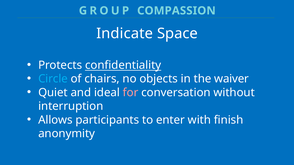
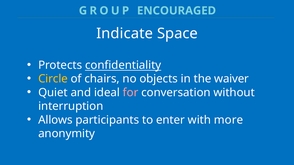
COMPASSION: COMPASSION -> ENCOURAGED (176, 11)
Circle colour: light blue -> yellow (53, 79)
finish: finish -> more (229, 120)
